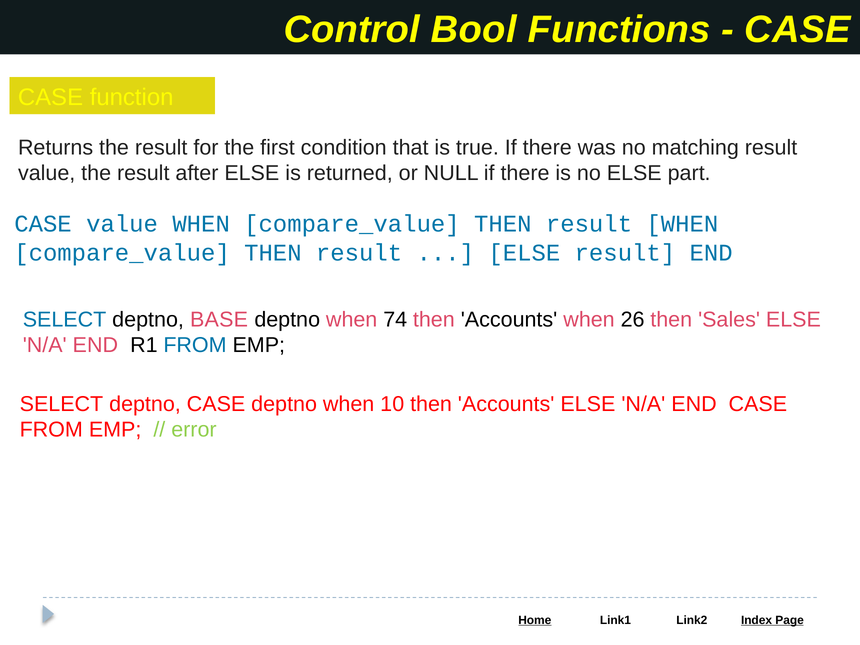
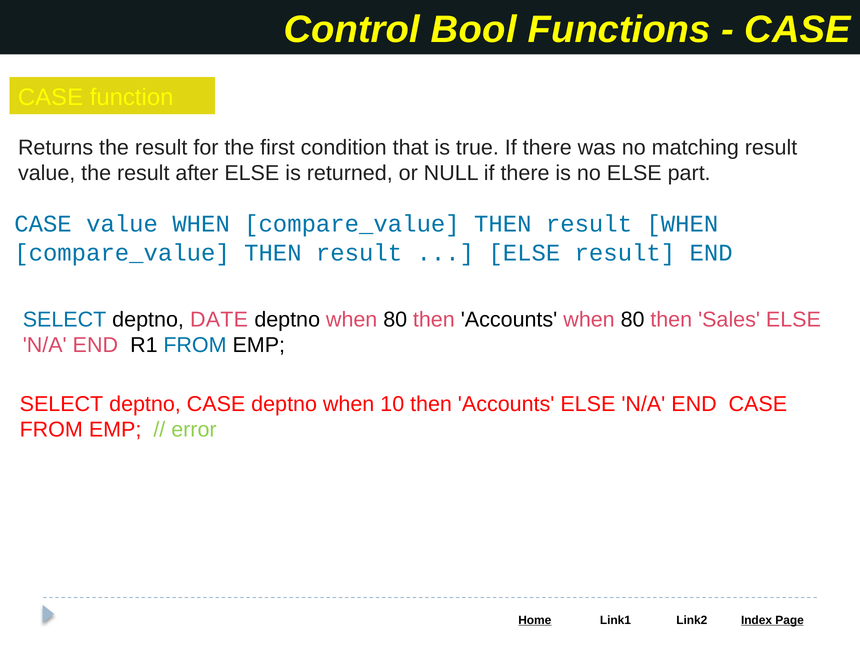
BASE: BASE -> DATE (219, 320)
deptno when 74: 74 -> 80 (395, 320)
Accounts when 26: 26 -> 80 (633, 320)
